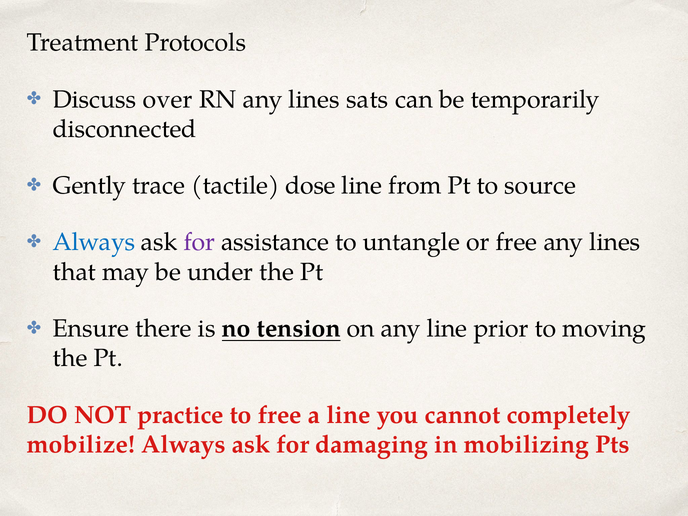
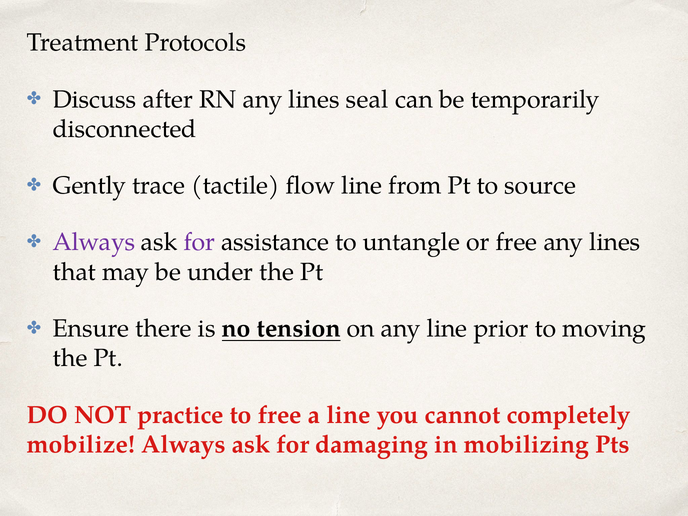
over: over -> after (168, 99)
sats: sats -> seal (367, 99)
dose: dose -> flow (311, 186)
Always colour: blue -> purple (94, 242)
